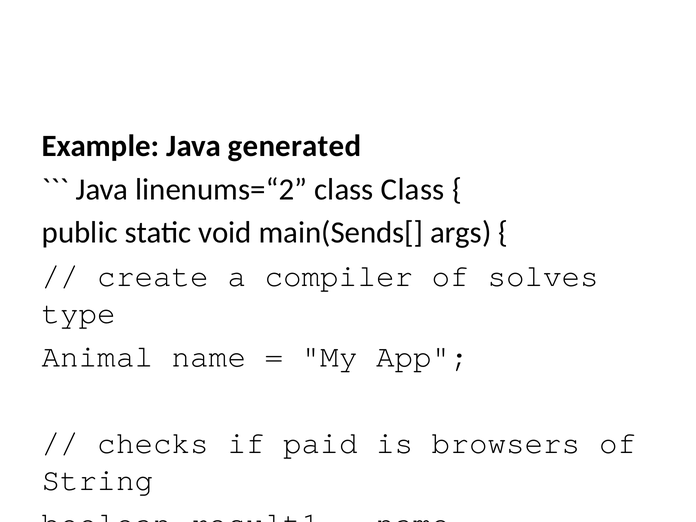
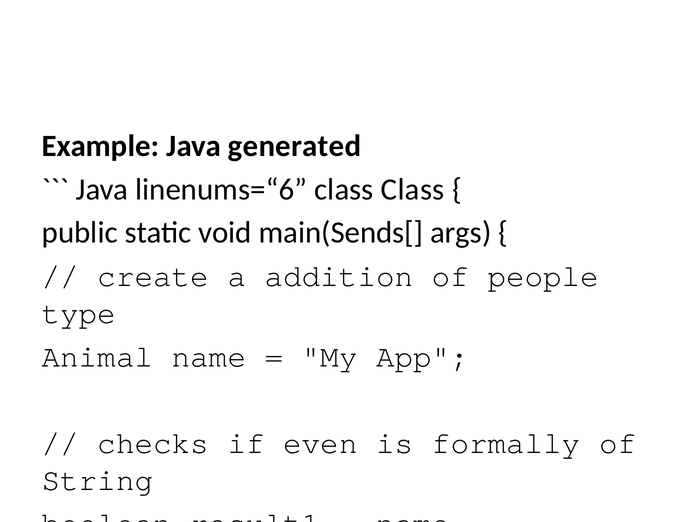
linenums=“2: linenums=“2 -> linenums=“6 (221, 189)
compiler: compiler -> addition (339, 276)
solves: solves -> people (543, 276)
paid: paid -> even (320, 443)
browsers: browsers -> formally (506, 443)
